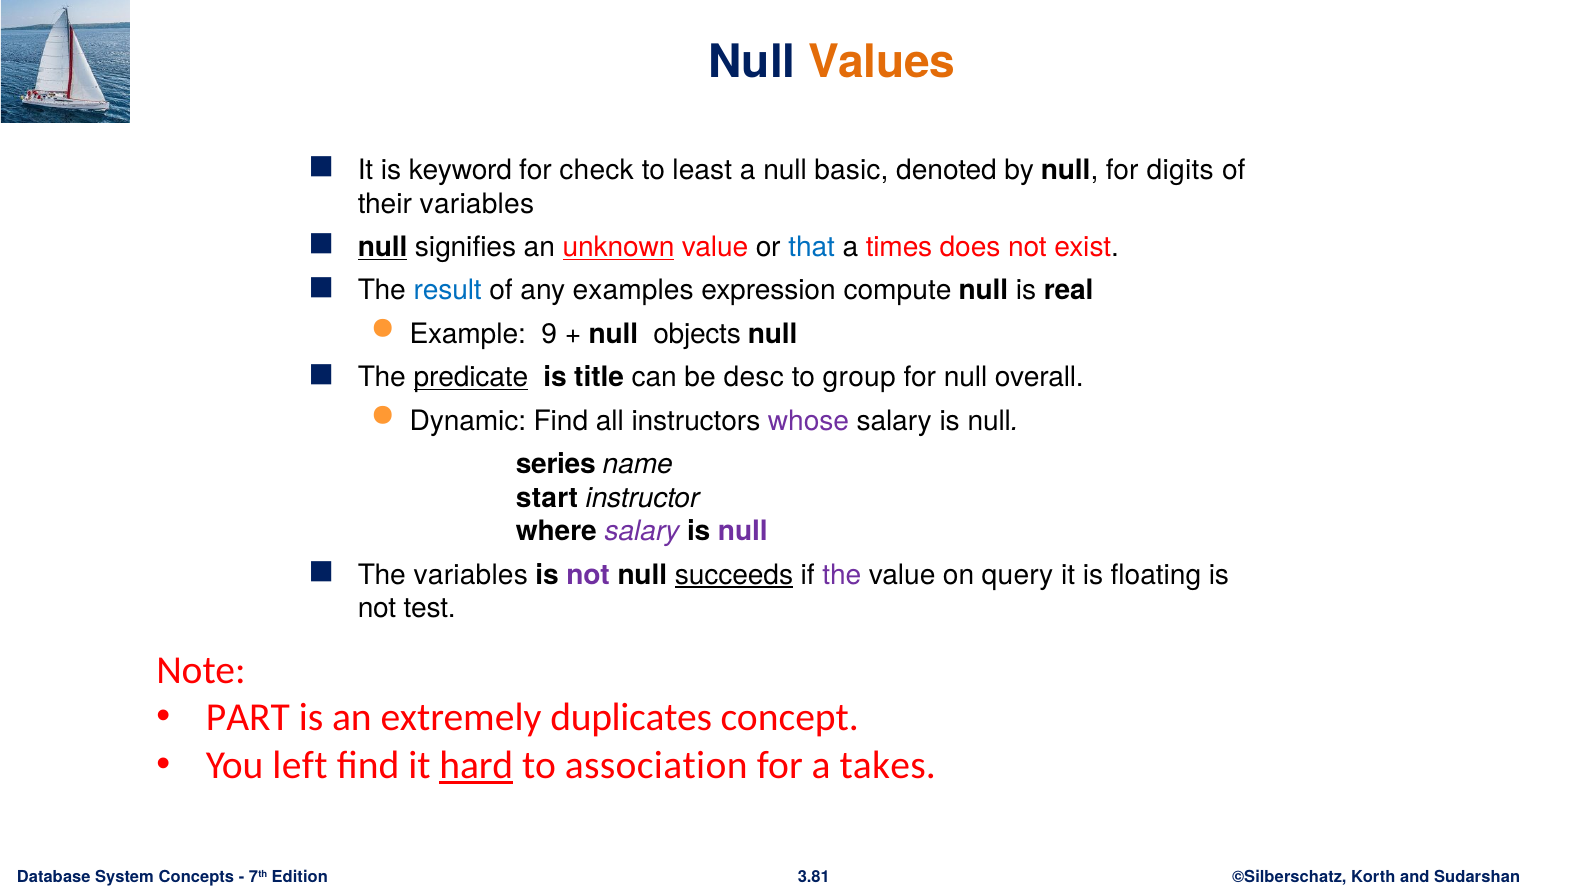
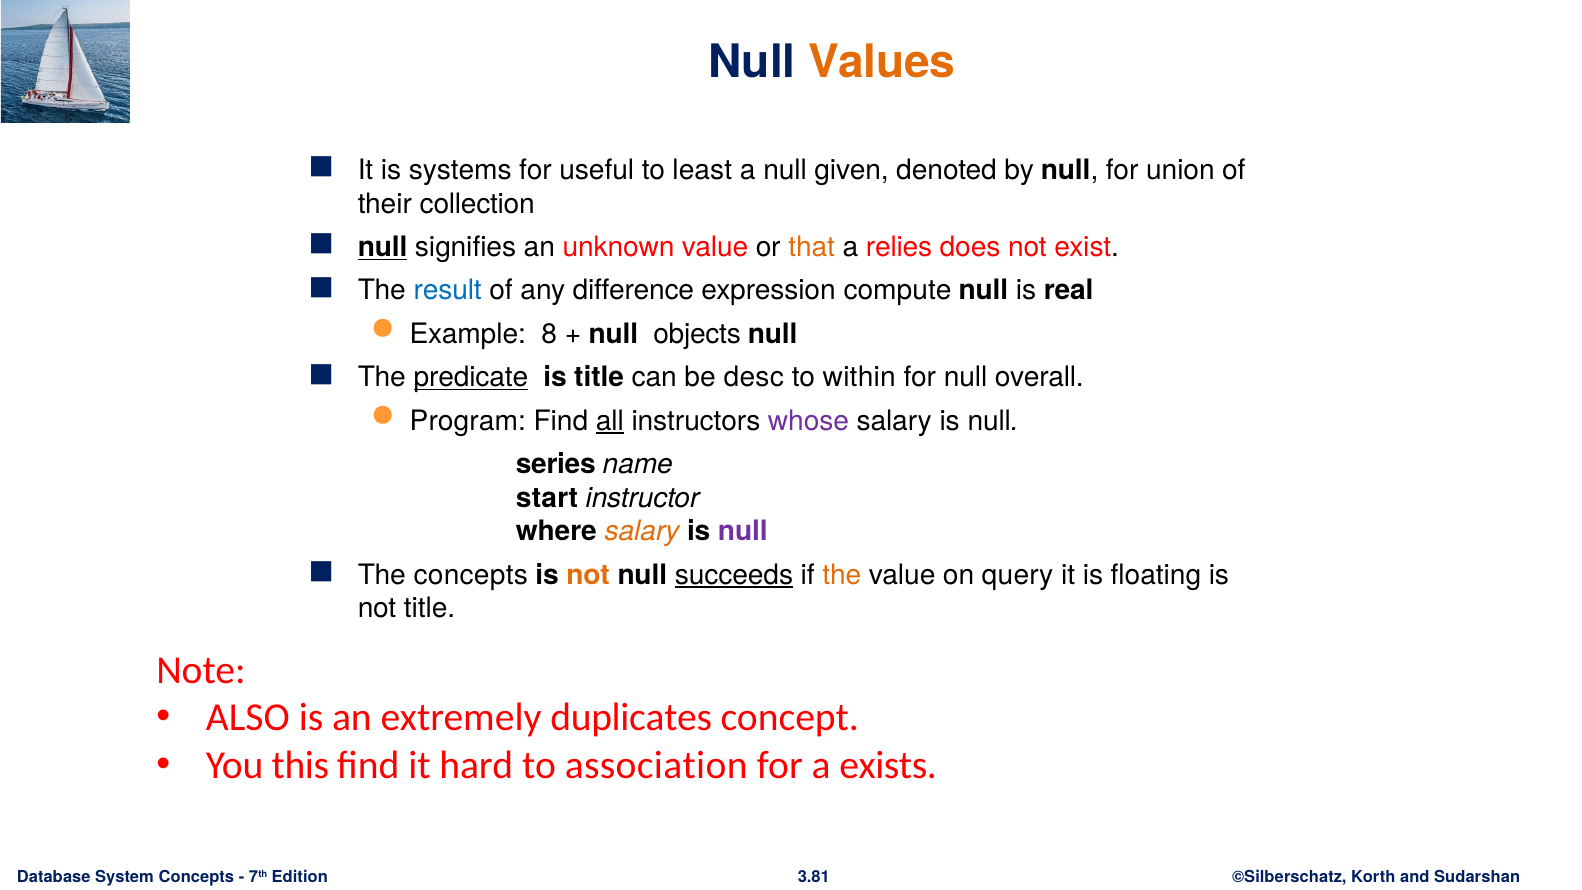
keyword: keyword -> systems (460, 170)
check: check -> useful (597, 170)
basic: basic -> given (852, 170)
digits: digits -> union (1180, 170)
their variables: variables -> collection (477, 204)
unknown underline: present -> none (619, 247)
that colour: blue -> orange (812, 247)
times: times -> relies (899, 247)
examples: examples -> difference (633, 291)
9: 9 -> 8 (549, 334)
group: group -> within (859, 377)
Dynamic: Dynamic -> Program (468, 421)
all underline: none -> present (610, 421)
salary colour: purple -> orange (642, 532)
The variables: variables -> concepts (471, 575)
not colour: purple -> orange (588, 575)
the colour: purple -> orange (842, 575)
not test: test -> title (430, 609)
PART: PART -> ALSO (248, 718)
left: left -> this (300, 765)
hard underline: present -> none (476, 765)
takes: takes -> exists (888, 765)
